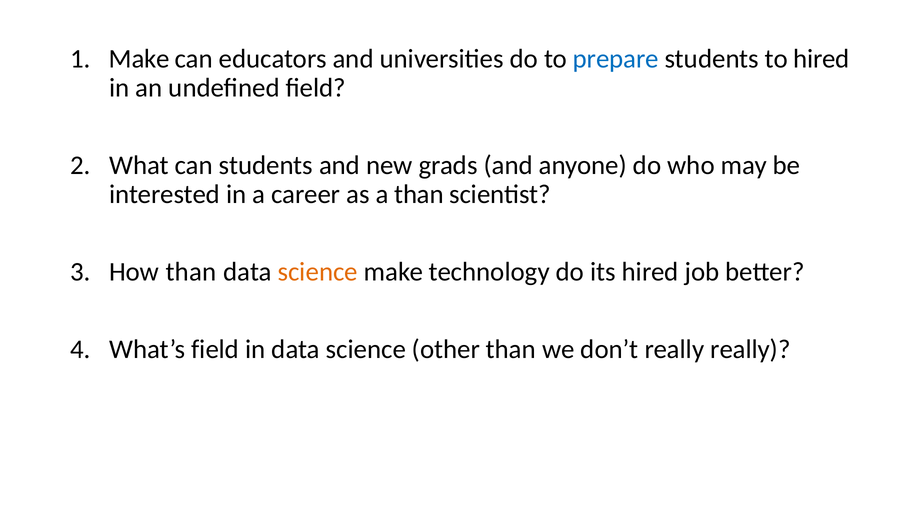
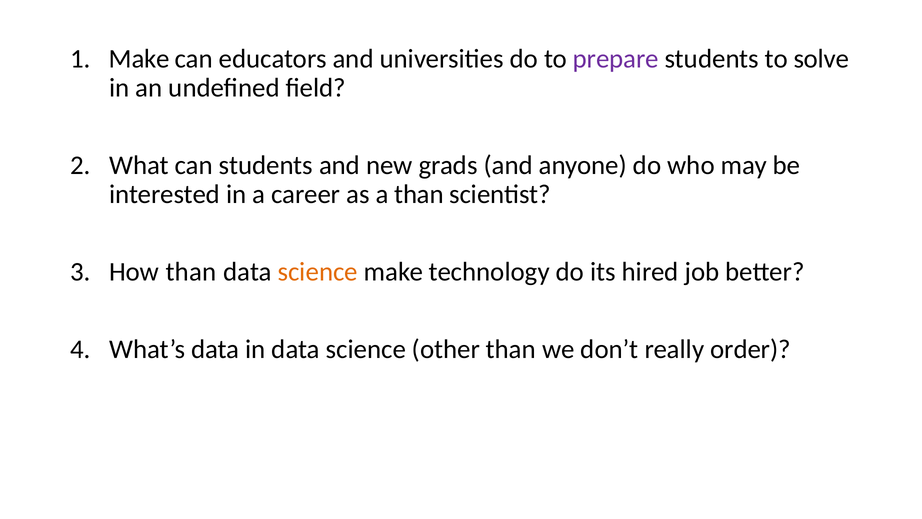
prepare colour: blue -> purple (616, 59)
to hired: hired -> solve (821, 59)
What’s field: field -> data (215, 349)
really really: really -> order (750, 349)
